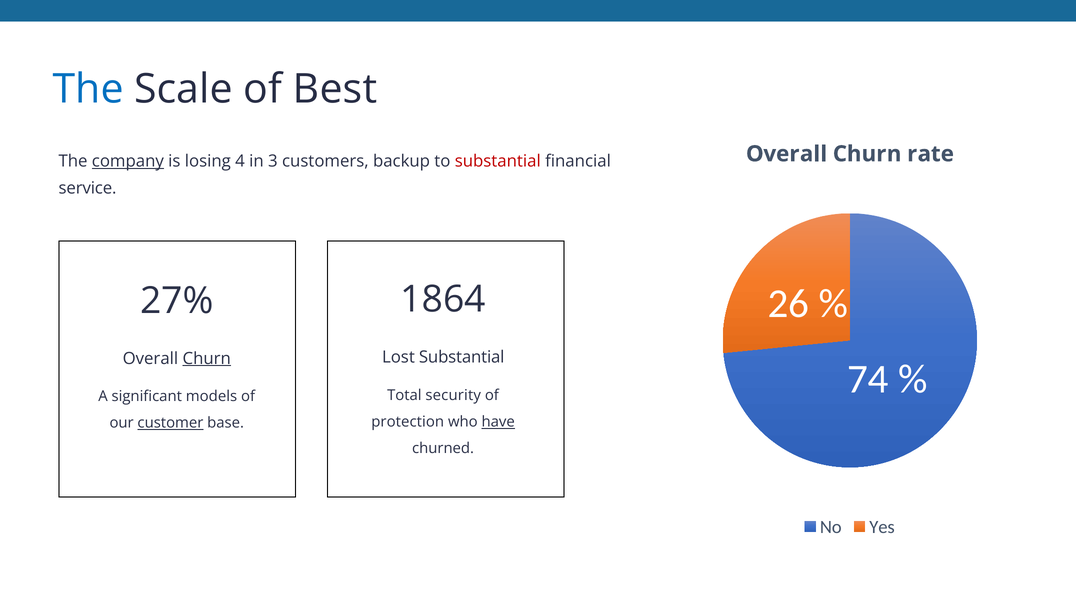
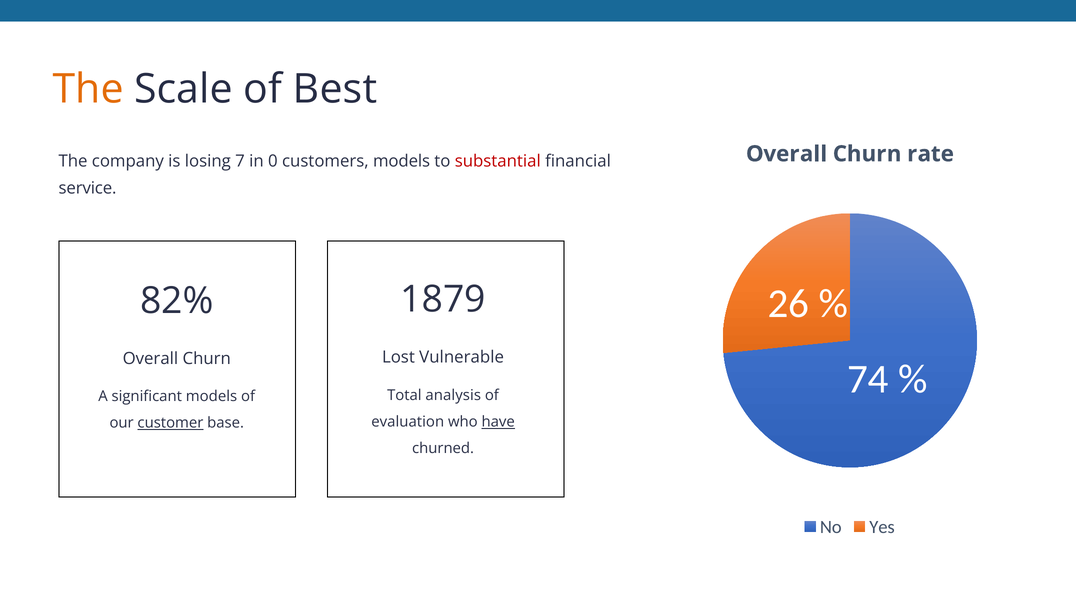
The colour: blue -> orange (88, 89)
company underline: present -> none (128, 161)
4: 4 -> 7 (240, 161)
3: 3 -> 0 (273, 161)
customers backup: backup -> models (402, 161)
1864: 1864 -> 1879 (443, 300)
27%: 27% -> 82% (177, 301)
Lost Substantial: Substantial -> Vulnerable (462, 358)
Churn underline: present -> none (207, 359)
security: security -> analysis (453, 396)
protection: protection -> evaluation (408, 422)
